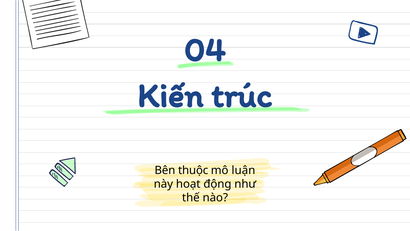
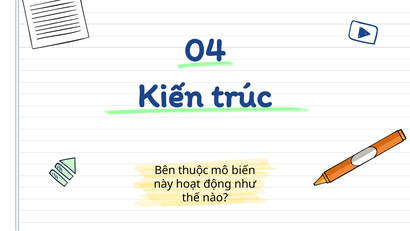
luận: luận -> biến (243, 170)
